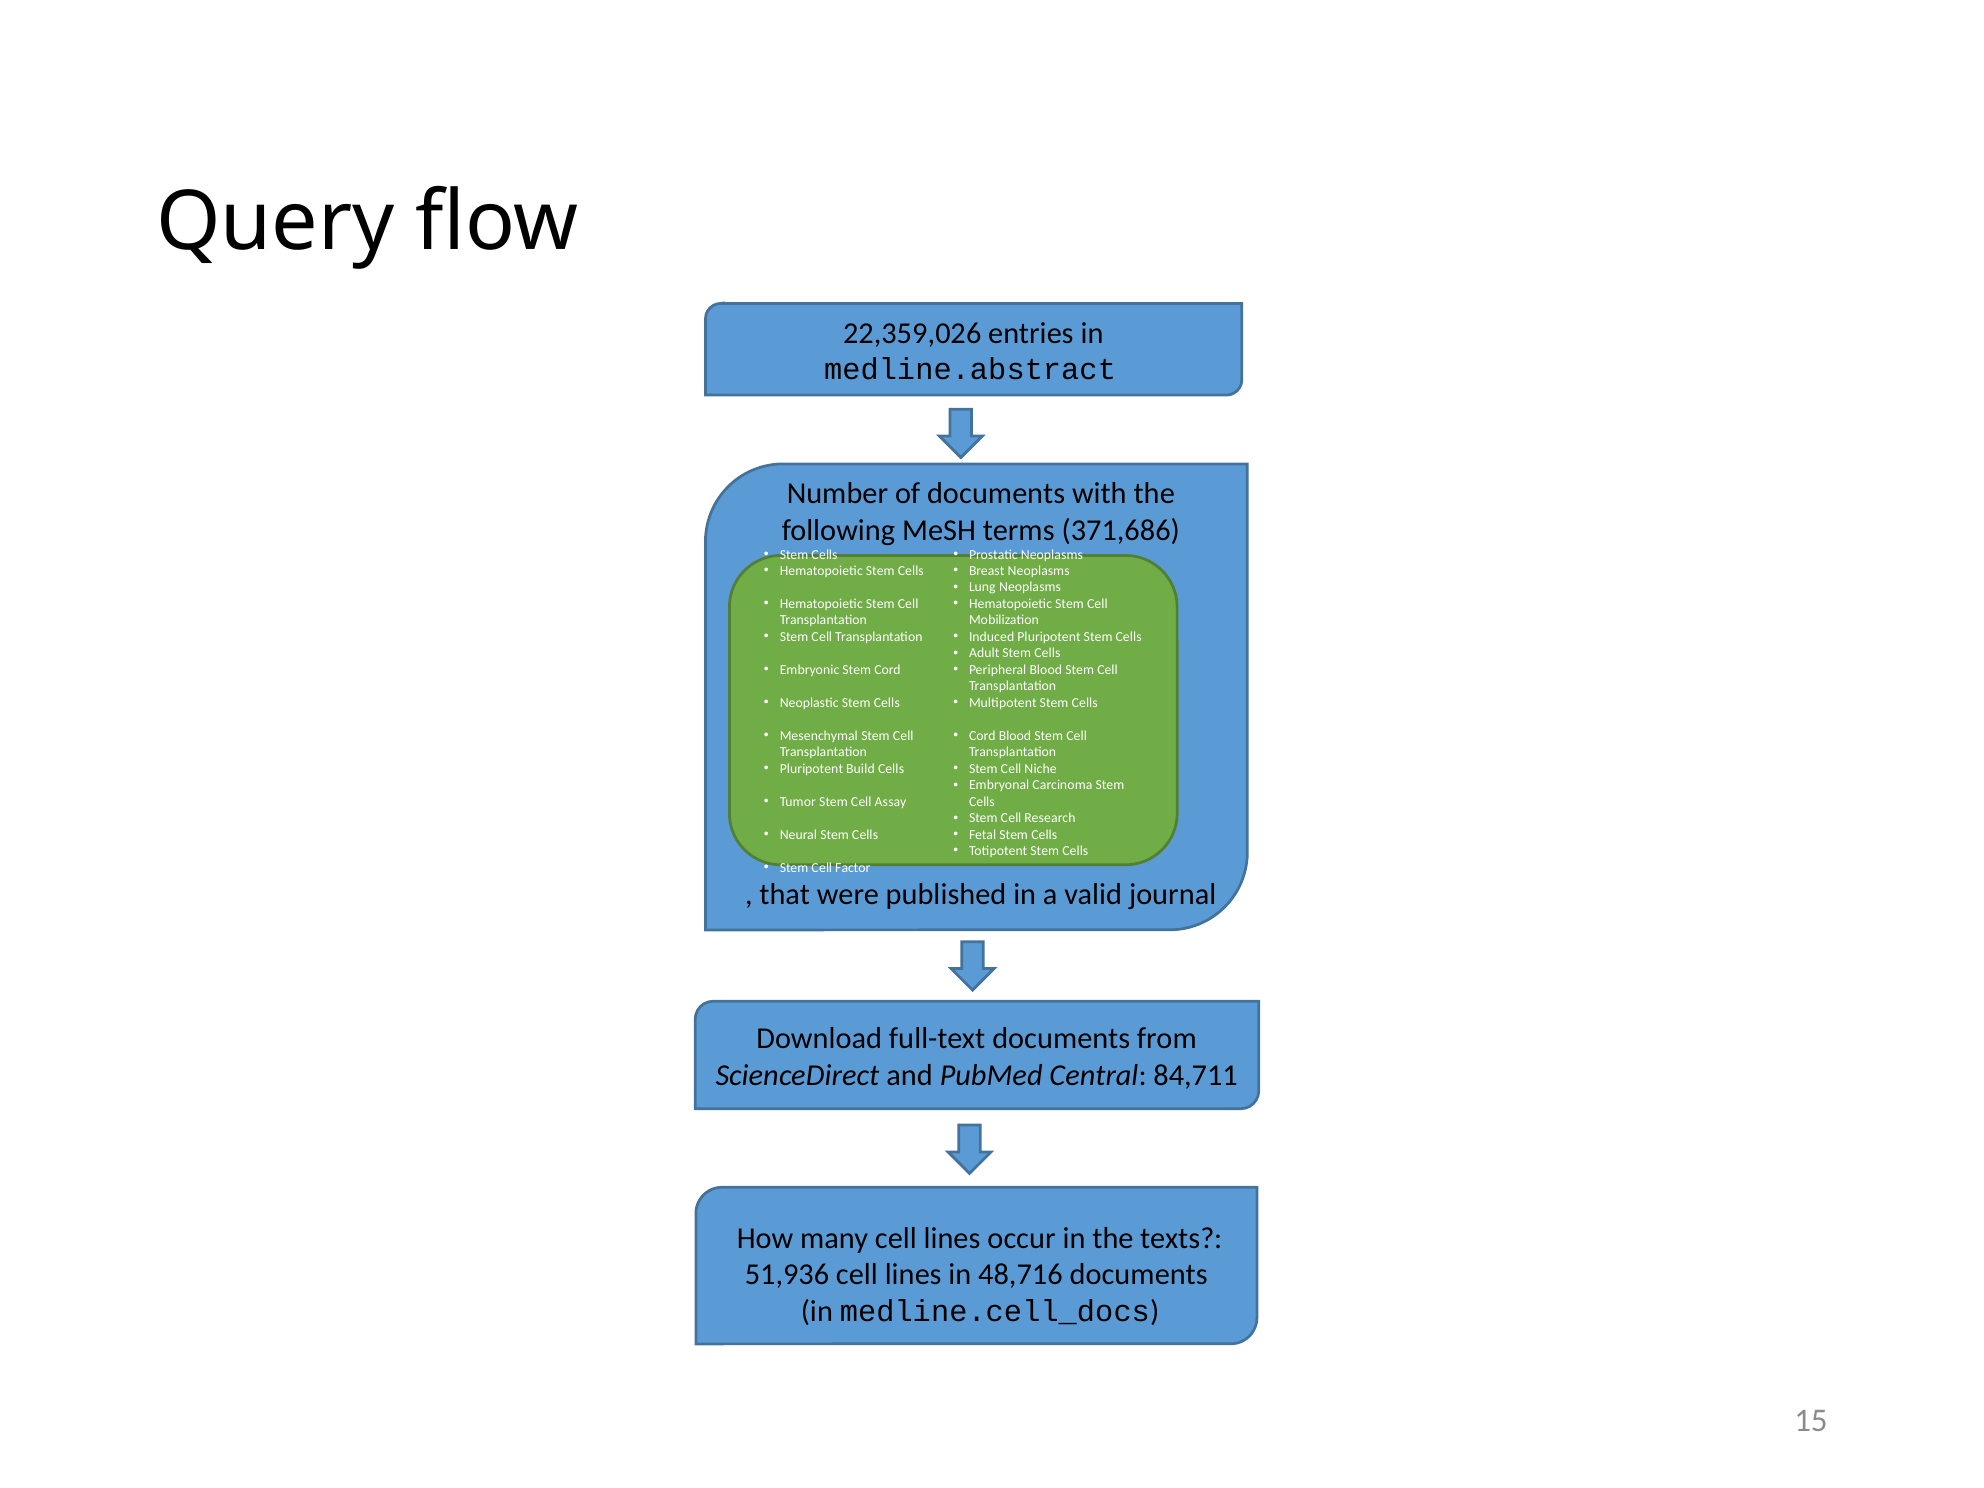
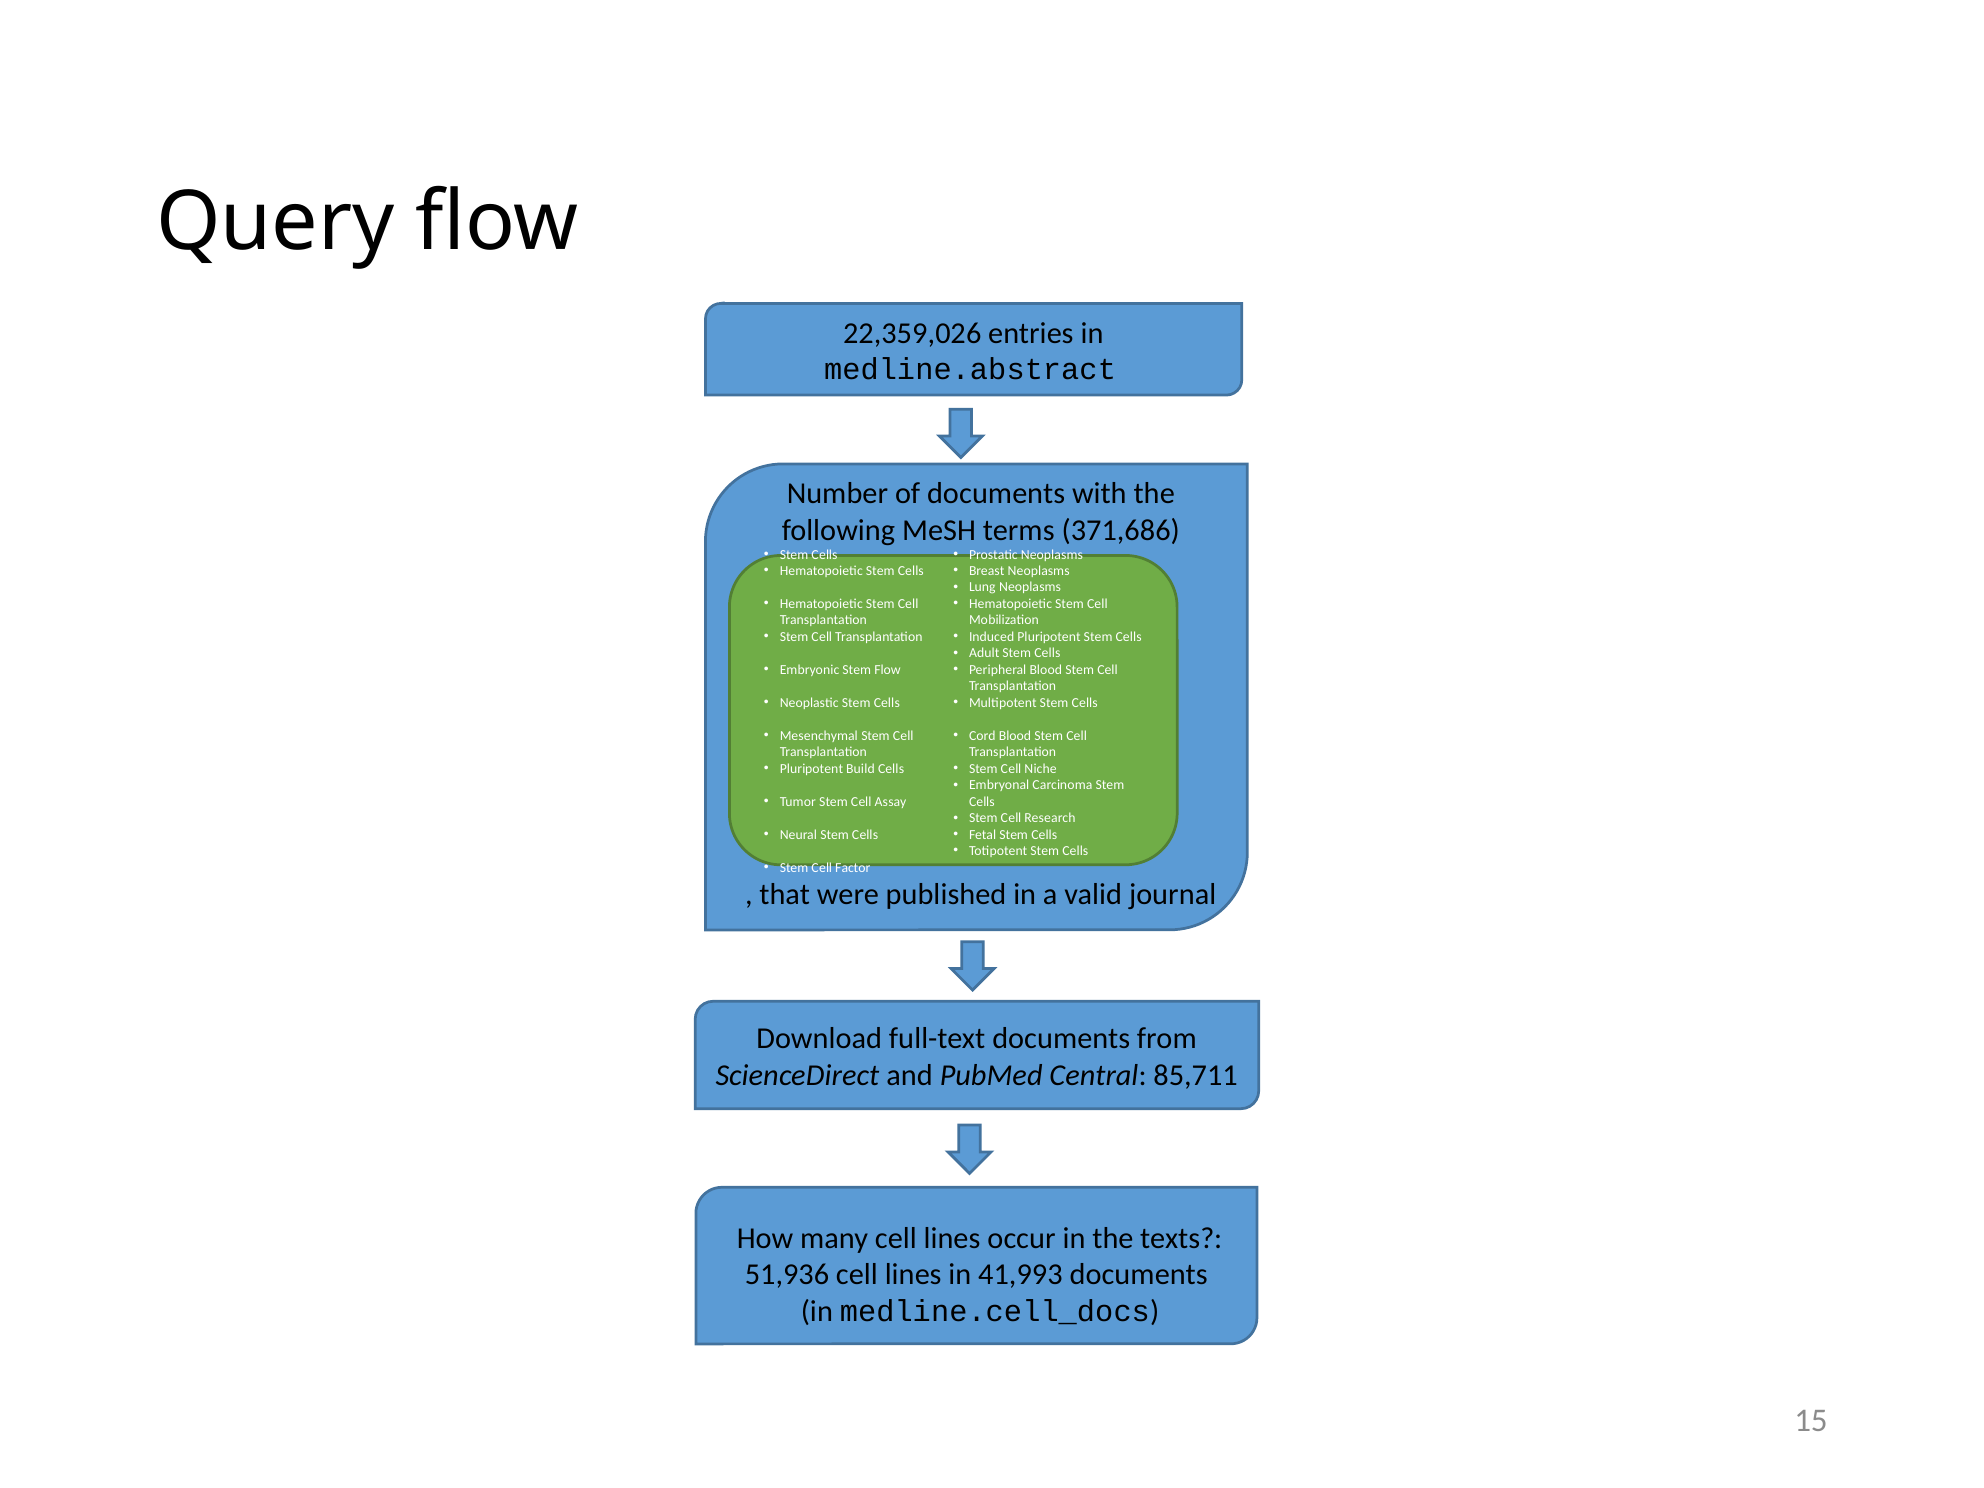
Stem Cord: Cord -> Flow (888, 670)
84,711: 84,711 -> 85,711 (1196, 1075)
48,716: 48,716 -> 41,993 (1020, 1275)
